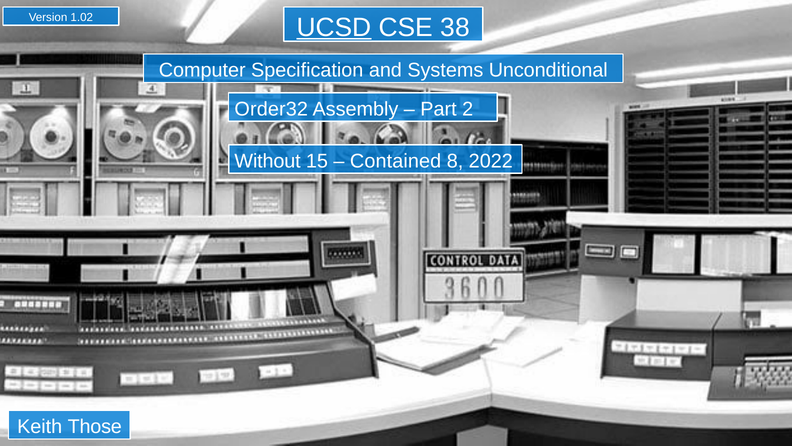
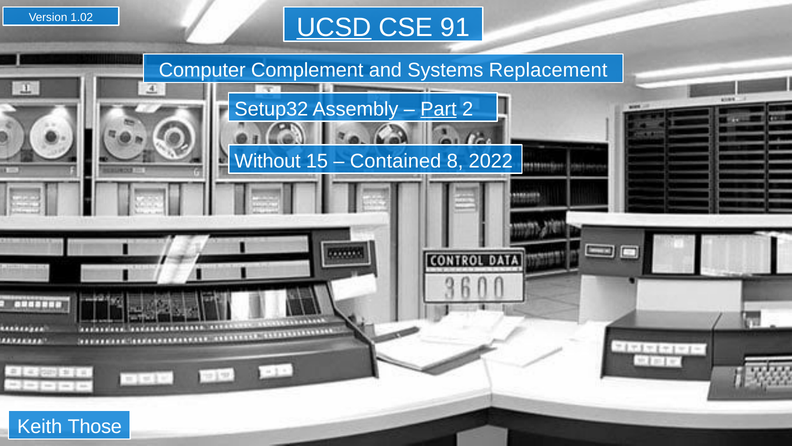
38: 38 -> 91 (455, 27)
Specification: Specification -> Complement (307, 70)
Unconditional: Unconditional -> Replacement (548, 70)
Order32: Order32 -> Setup32 (271, 109)
Part underline: none -> present (438, 109)
